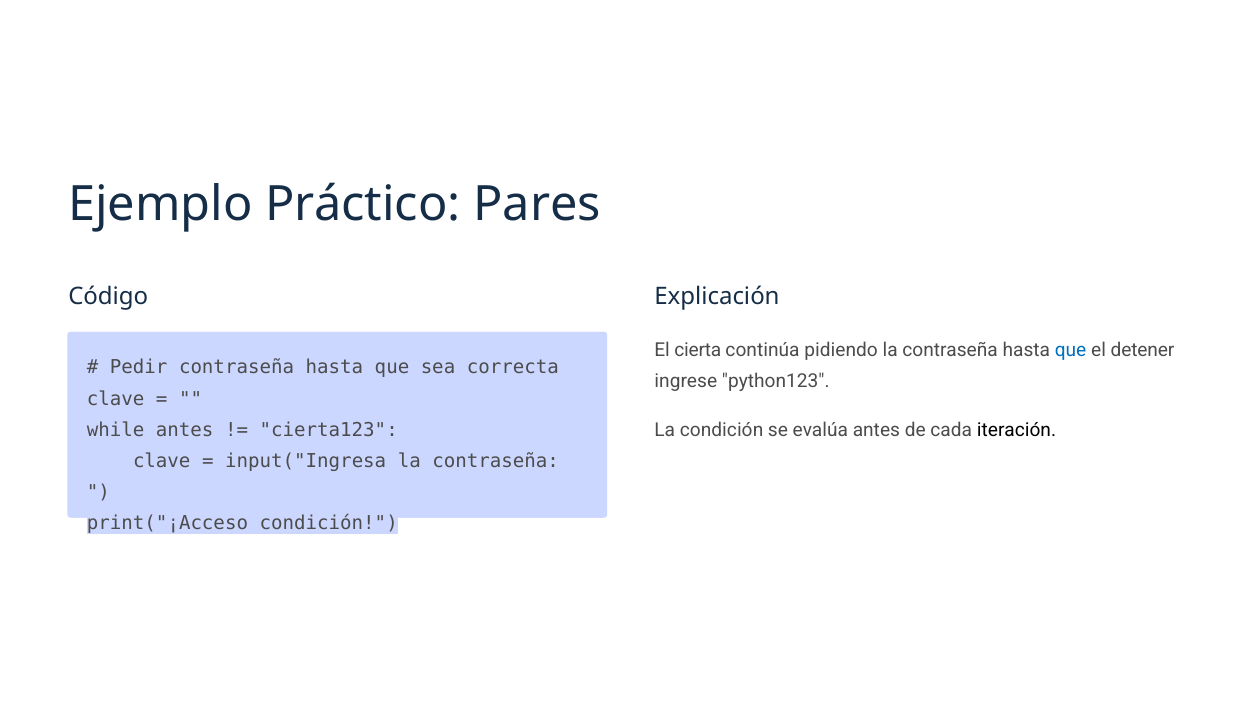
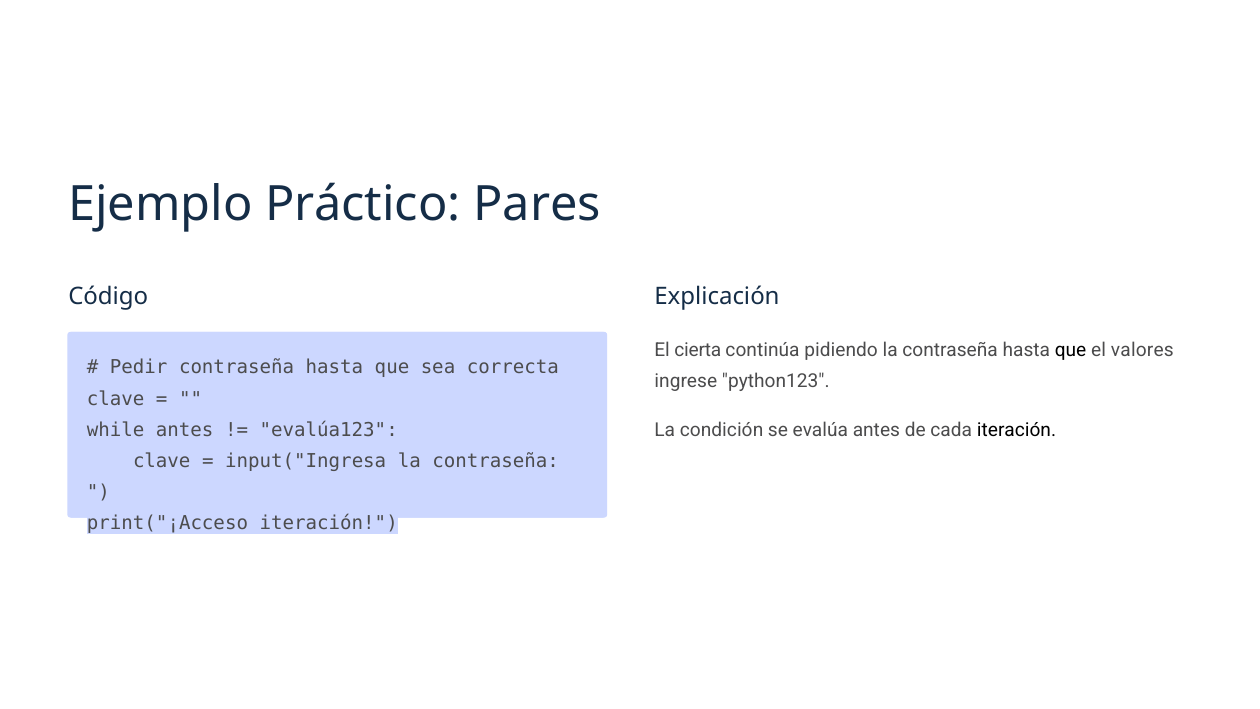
que colour: blue -> black (1071, 350)
detener: detener -> valores (1142, 350)
cierta123: cierta123 -> evalúa123 (329, 430)
print("¡Acceso condición: condición -> iteración (329, 523)
